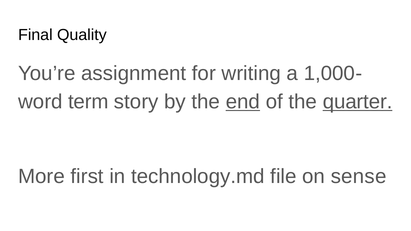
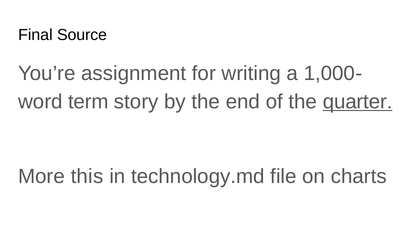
Quality: Quality -> Source (82, 35)
end underline: present -> none (243, 102)
first: first -> this (87, 177)
sense: sense -> charts (359, 177)
